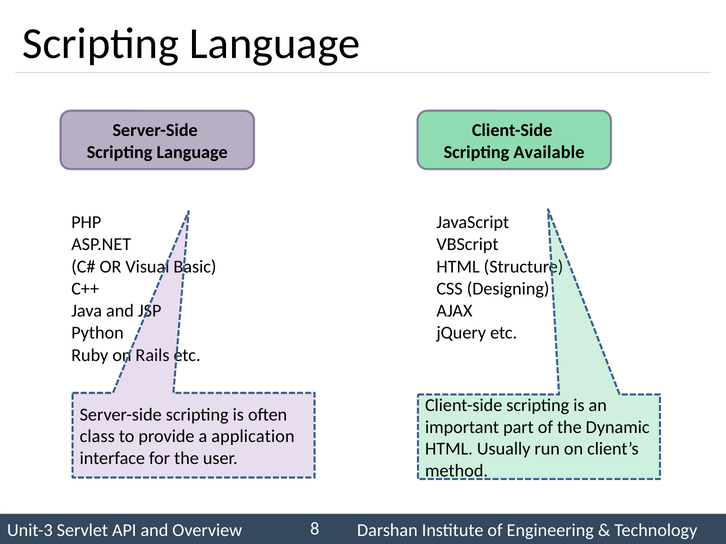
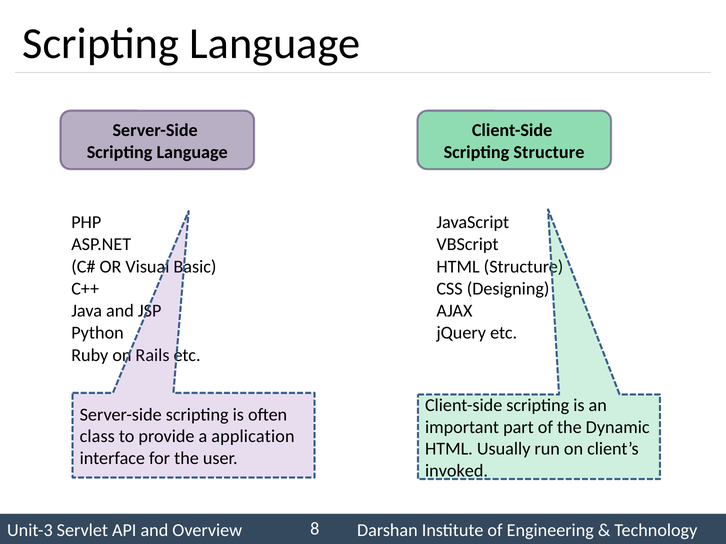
Scripting Available: Available -> Structure (549, 152)
method: method -> invoked (457, 471)
